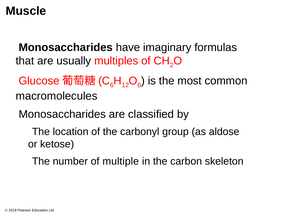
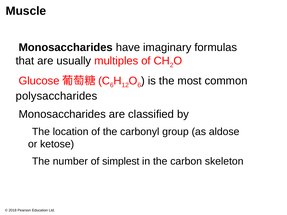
macromolecules: macromolecules -> polysaccharides (56, 96)
multiple: multiple -> simplest (121, 162)
